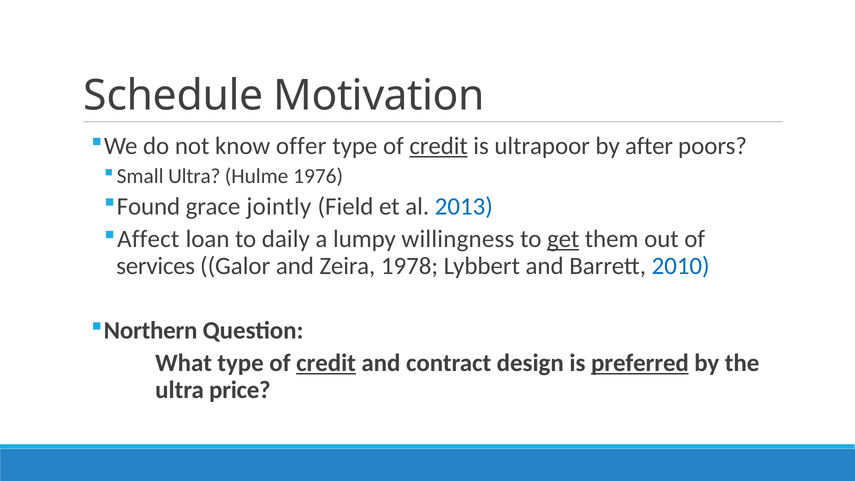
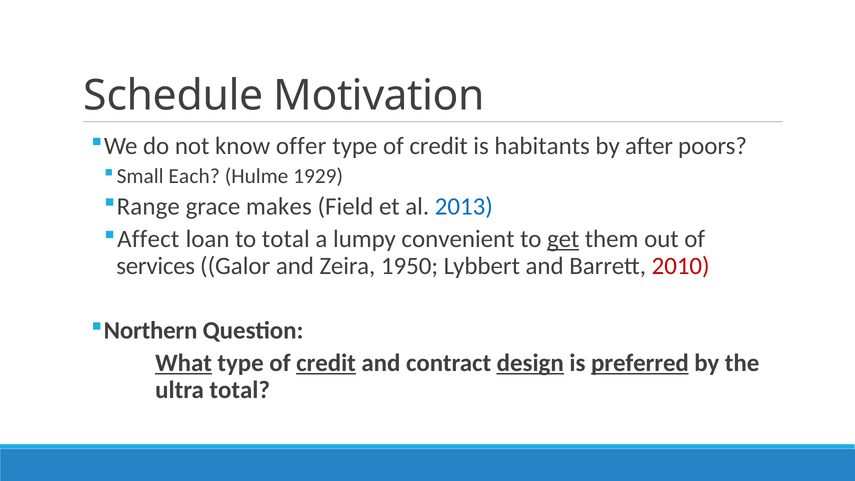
credit underline: present -> none (439, 146)
ultrapoor: ultrapoor -> habitants (542, 146)
Small Ultra: Ultra -> Each (194, 176)
1976: 1976 -> 1929 (318, 176)
Found: Found -> Range (148, 207)
jointly: jointly -> makes (279, 207)
to daily: daily -> total (286, 239)
willingness: willingness -> convenient (458, 239)
1978: 1978 -> 1950 (409, 266)
2010 colour: blue -> red (681, 266)
What underline: none -> present (184, 363)
design underline: none -> present (530, 363)
ultra price: price -> total (240, 390)
